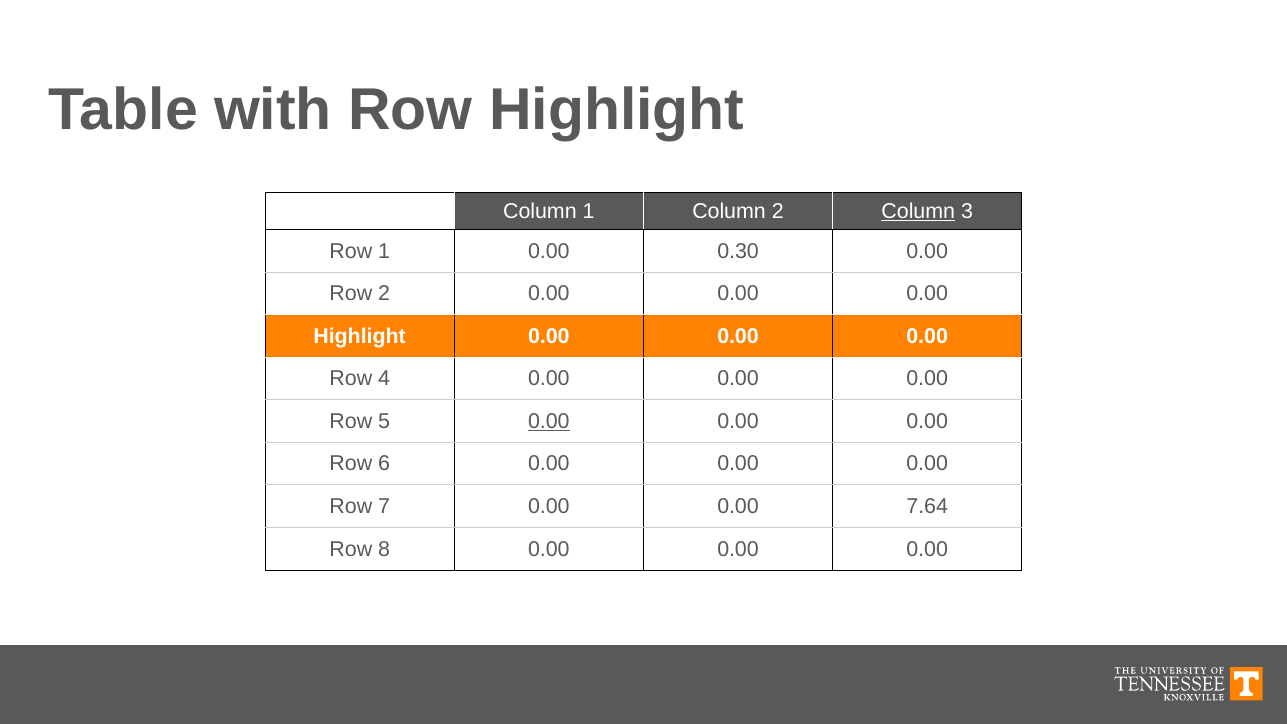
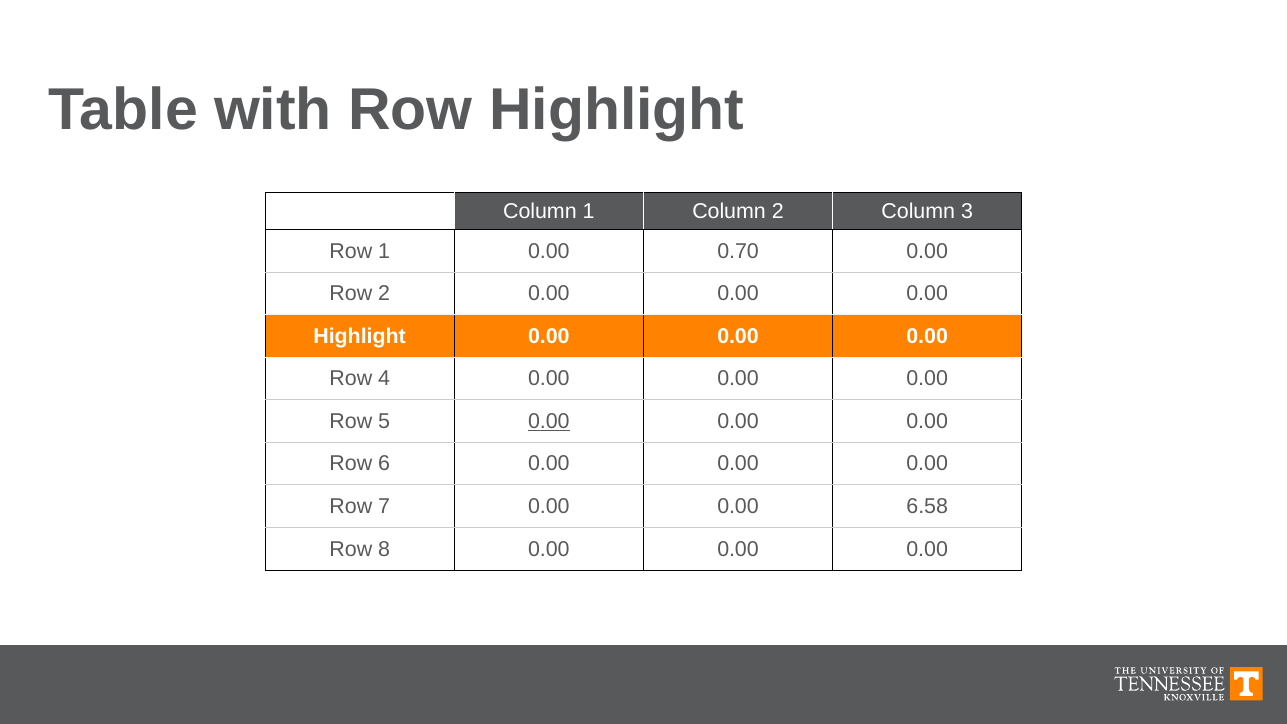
Column underline: present -> none (918, 211)
0.30: 0.30 -> 0.70 (738, 251)
7.64: 7.64 -> 6.58 (927, 506)
